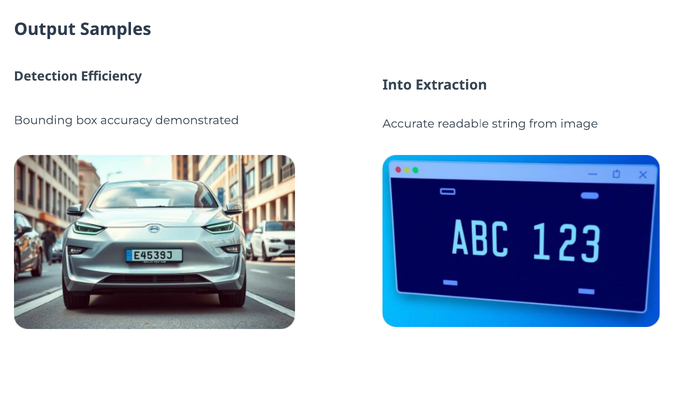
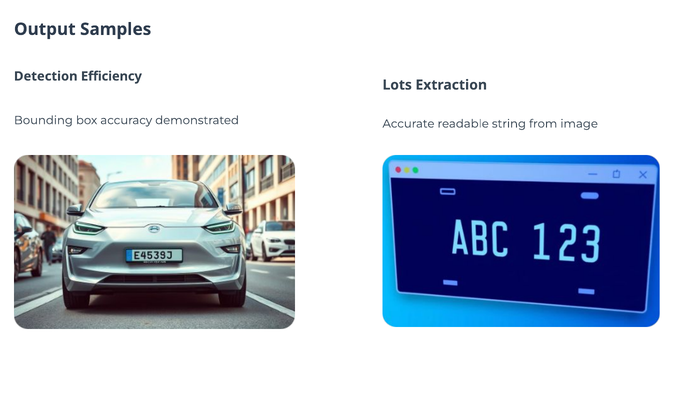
Into: Into -> Lots (397, 85)
